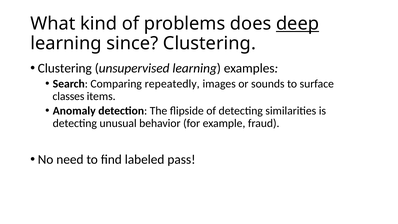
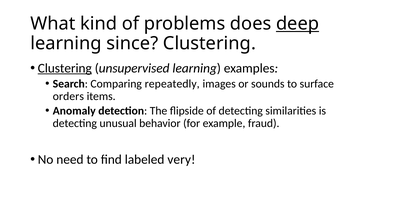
Clustering underline: none -> present (65, 68)
classes: classes -> orders (68, 96)
pass: pass -> very (181, 159)
